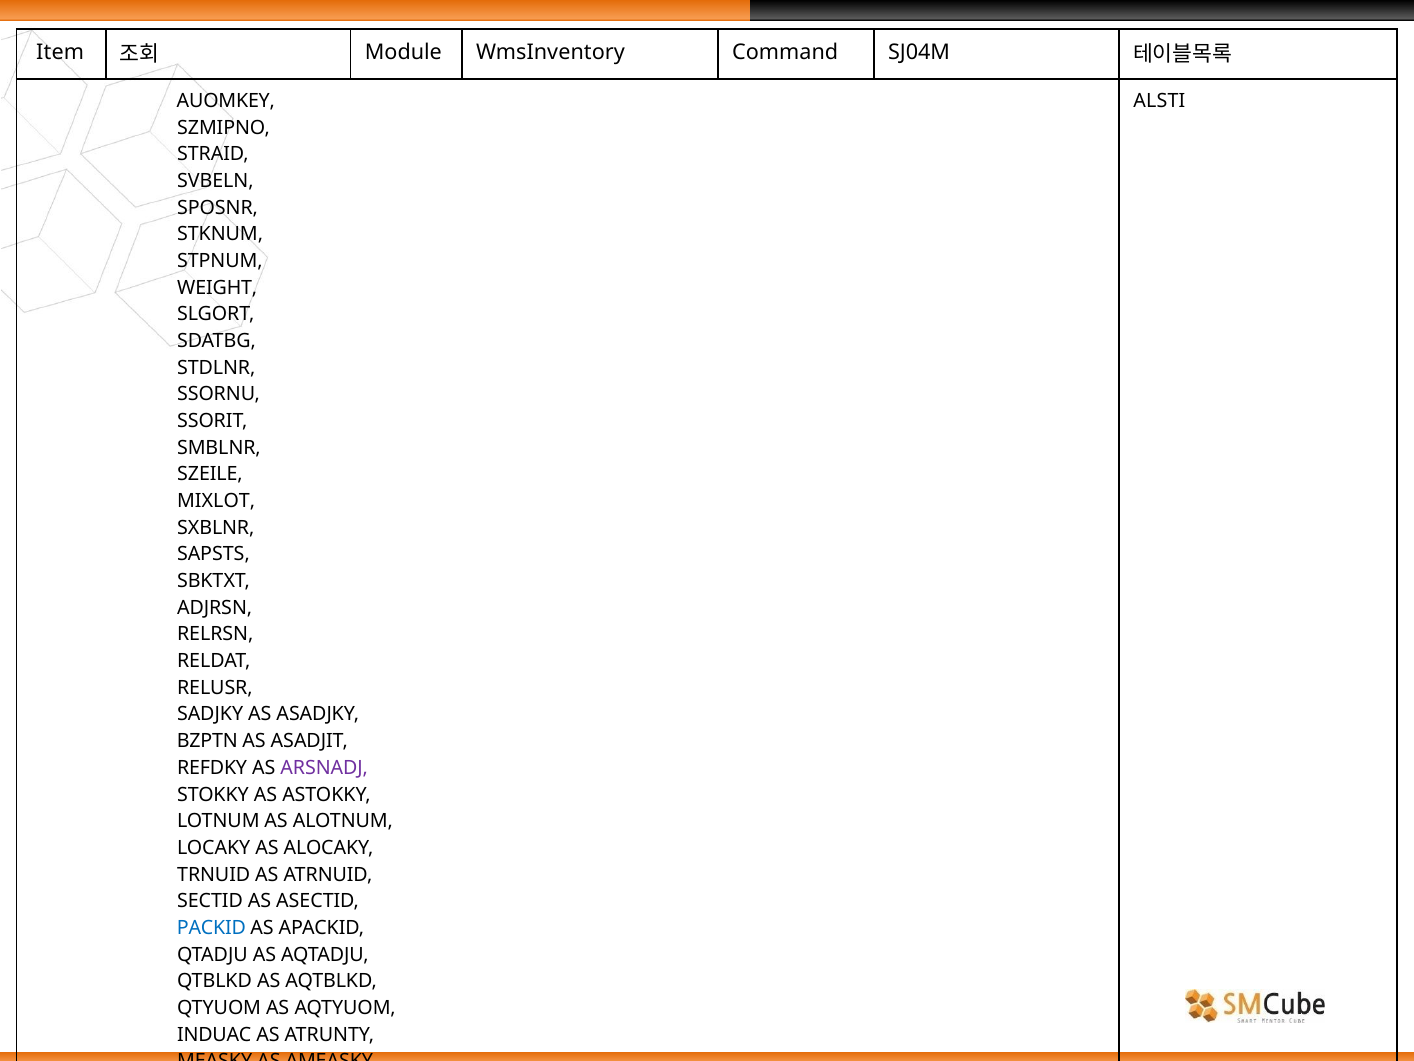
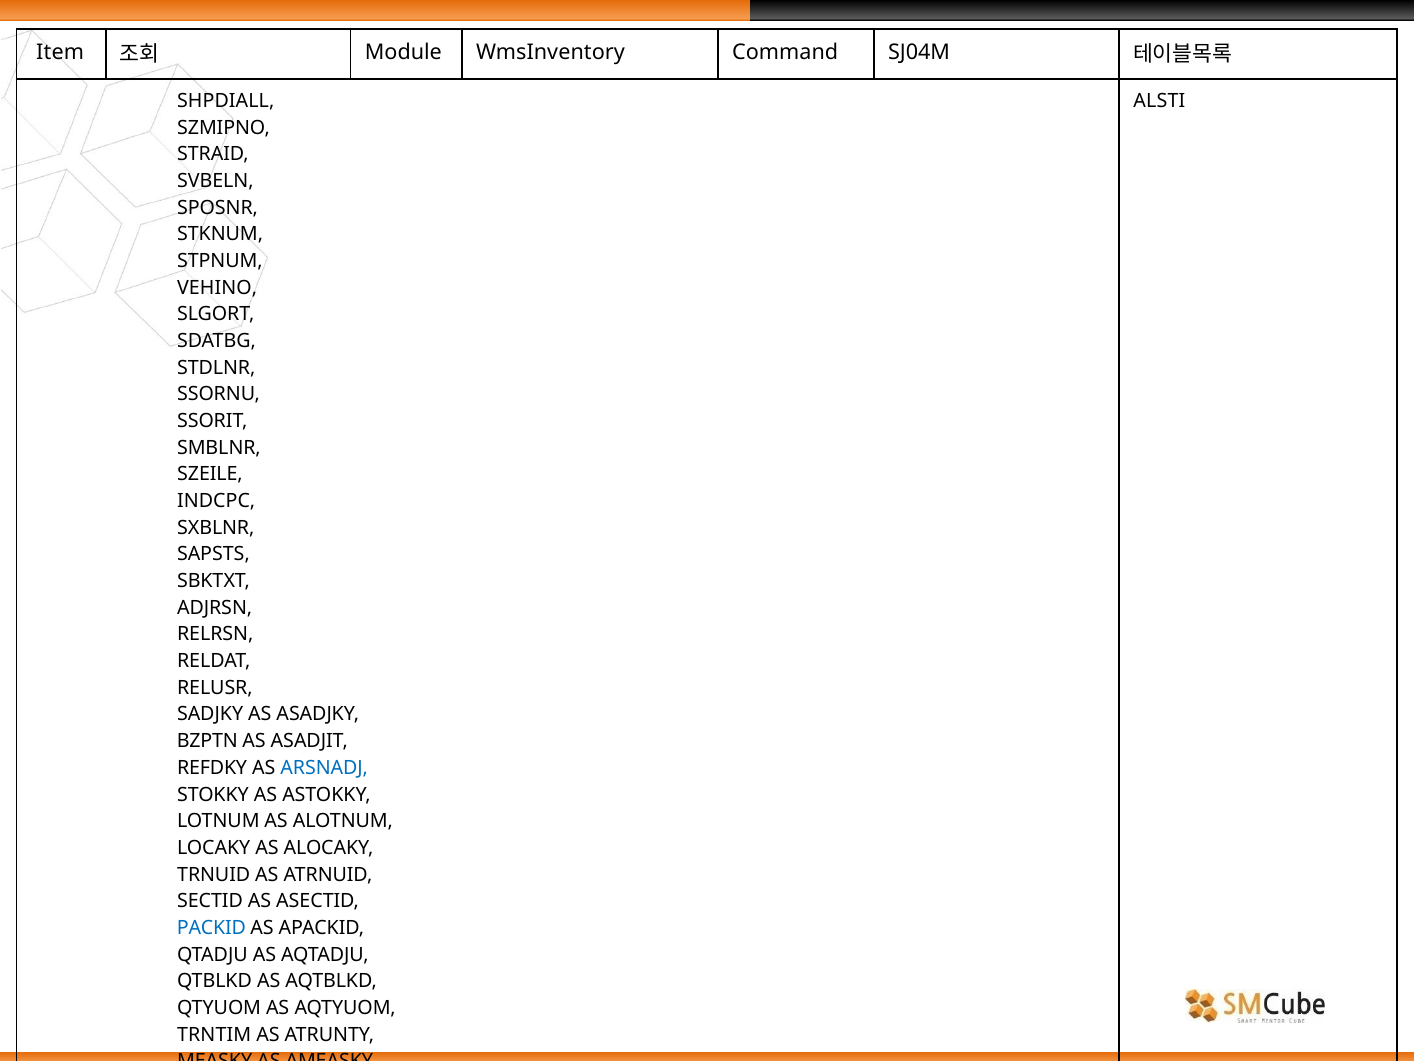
AUOMKEY: AUOMKEY -> SHPDIALL (226, 101)
WEIGHT: WEIGHT -> VEHINO (217, 288)
MIXLOT: MIXLOT -> INDCPC (216, 501)
ARSNADJ colour: purple -> blue (324, 767)
INDUAC: INDUAC -> TRNTIM (214, 1034)
